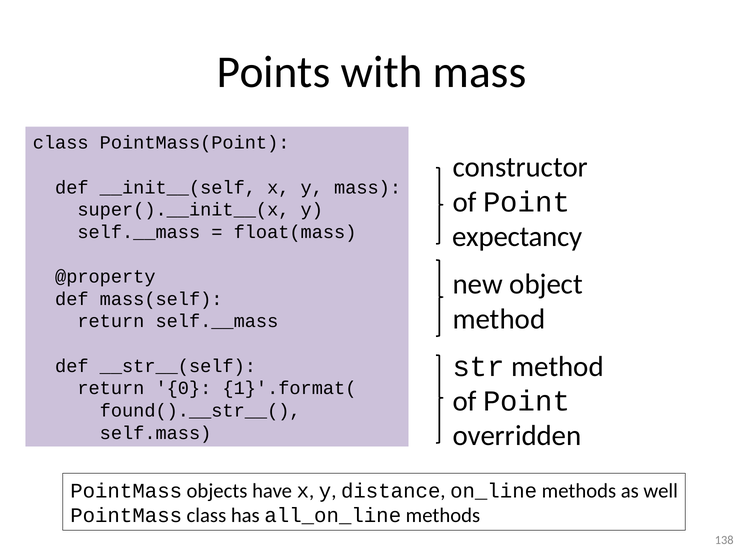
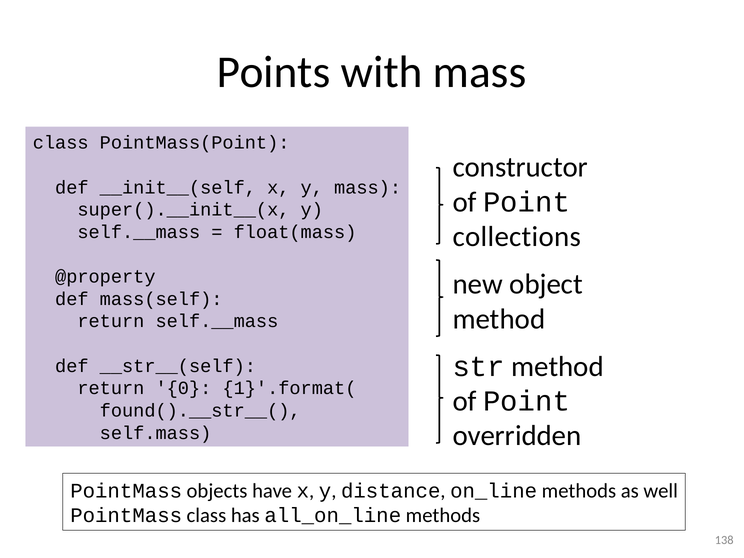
expectancy: expectancy -> collections (517, 237)
